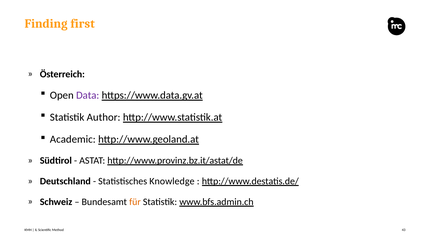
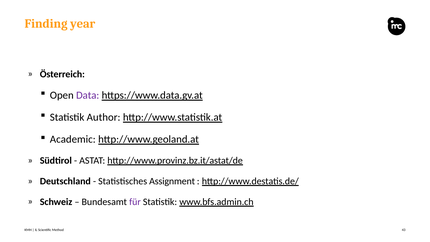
first: first -> year (83, 24)
Knowledge: Knowledge -> Assignment (172, 181)
für colour: orange -> purple (135, 202)
